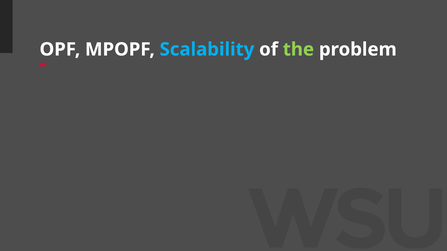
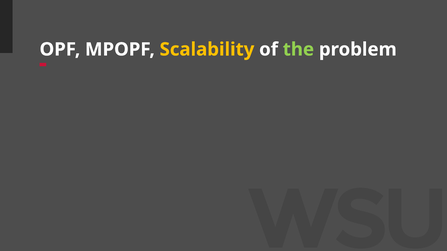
Scalability colour: light blue -> yellow (207, 49)
